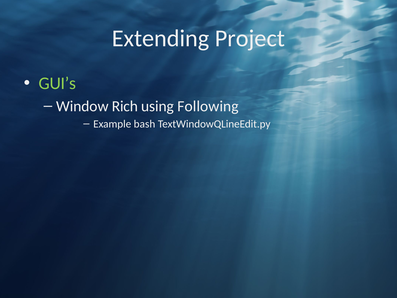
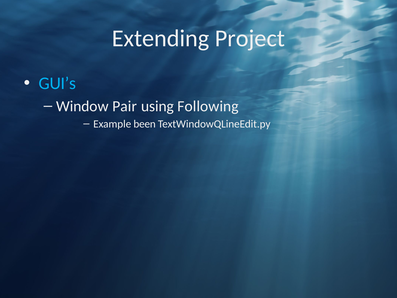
GUI’s colour: light green -> light blue (57, 83)
Rich: Rich -> Pair (125, 106)
bash: bash -> been (145, 124)
